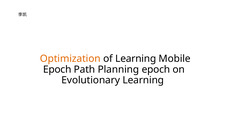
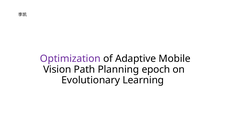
Optimization colour: orange -> purple (70, 59)
of Learning: Learning -> Adaptive (136, 59)
Epoch: Epoch -> Vision (57, 70)
